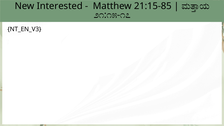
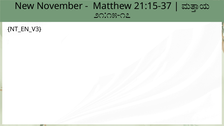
Interested: Interested -> November (60, 6)
21:15-85: 21:15-85 -> 21:15-37 (153, 6)
